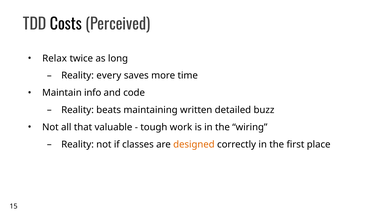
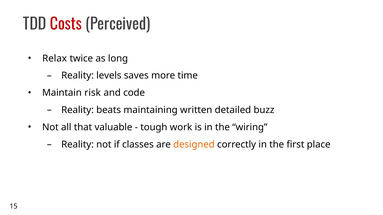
Costs colour: black -> red (66, 24)
every: every -> levels (109, 76)
info: info -> risk (93, 93)
